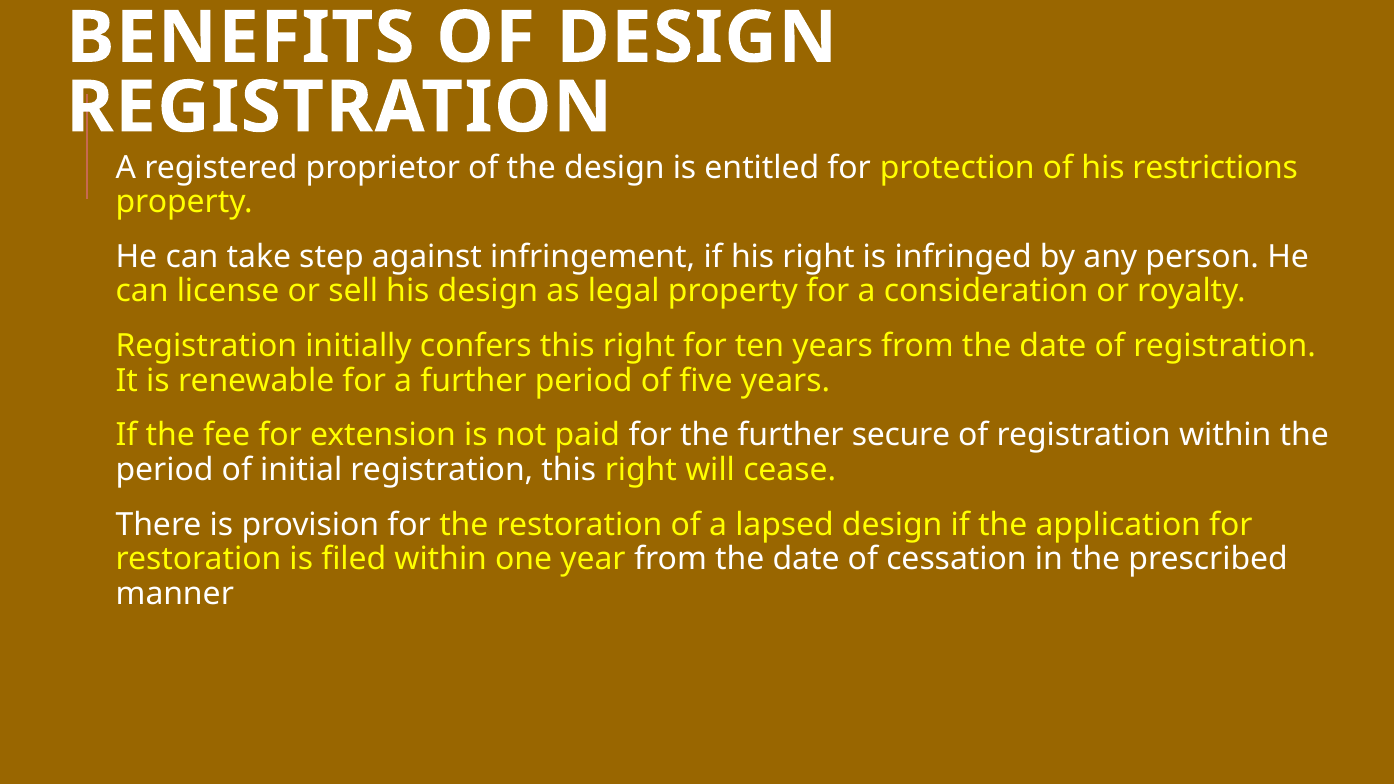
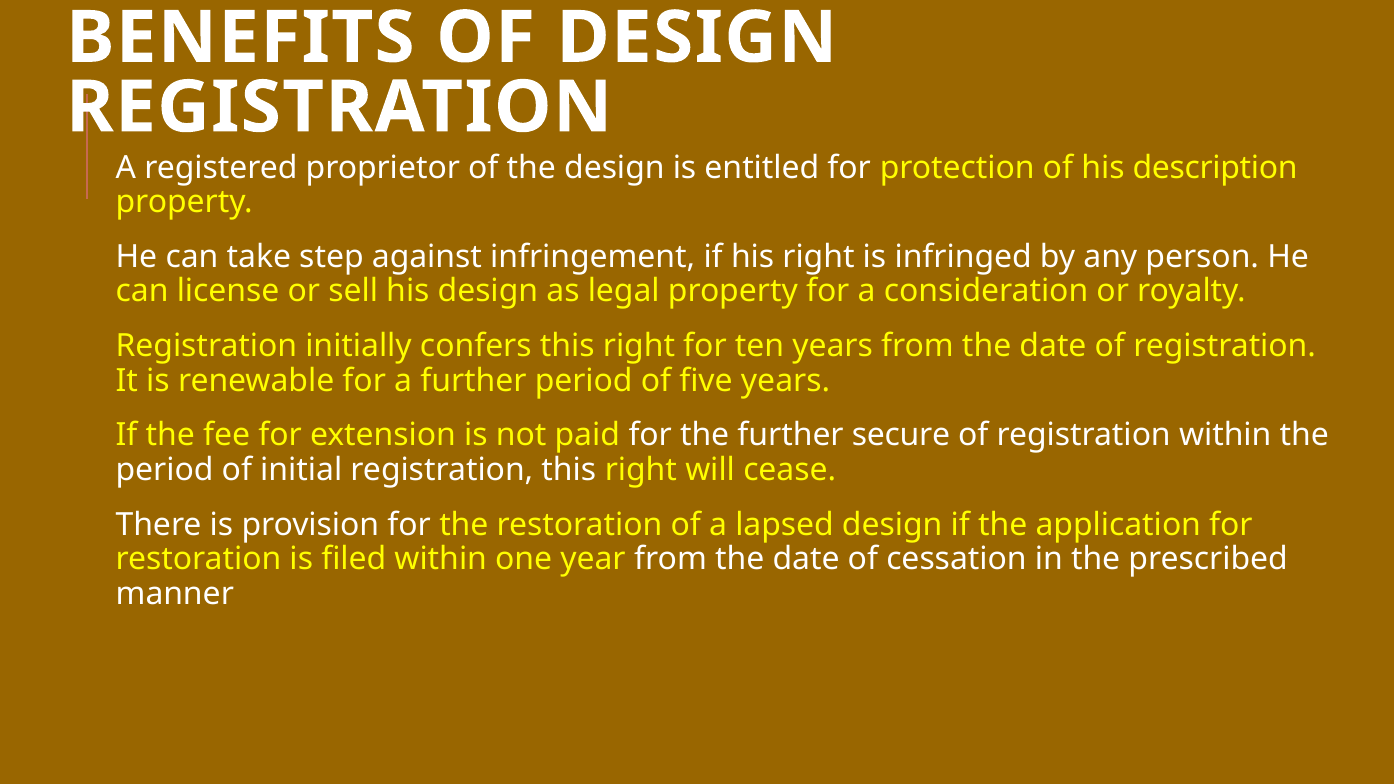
restrictions: restrictions -> description (1215, 168)
